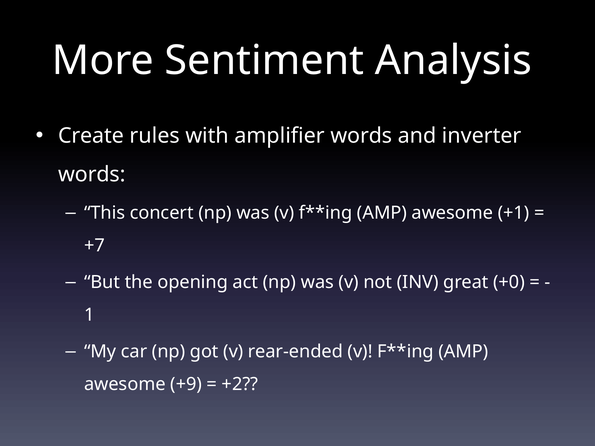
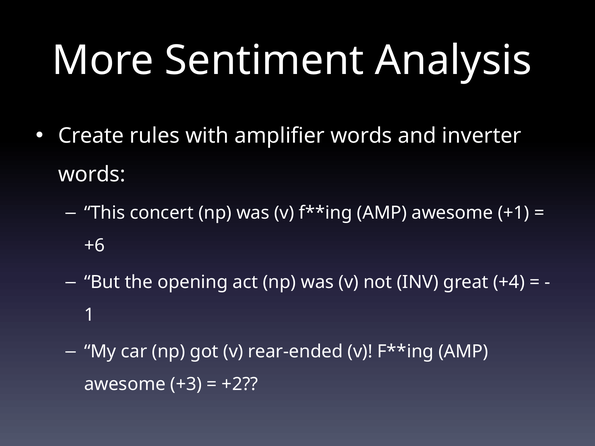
+7: +7 -> +6 (94, 246)
+0: +0 -> +4 (509, 282)
+9: +9 -> +3 (186, 384)
